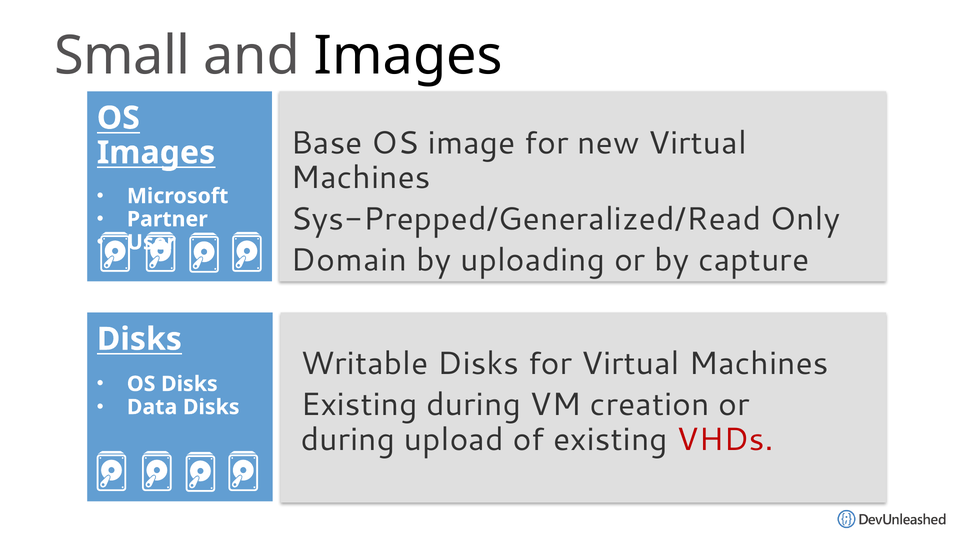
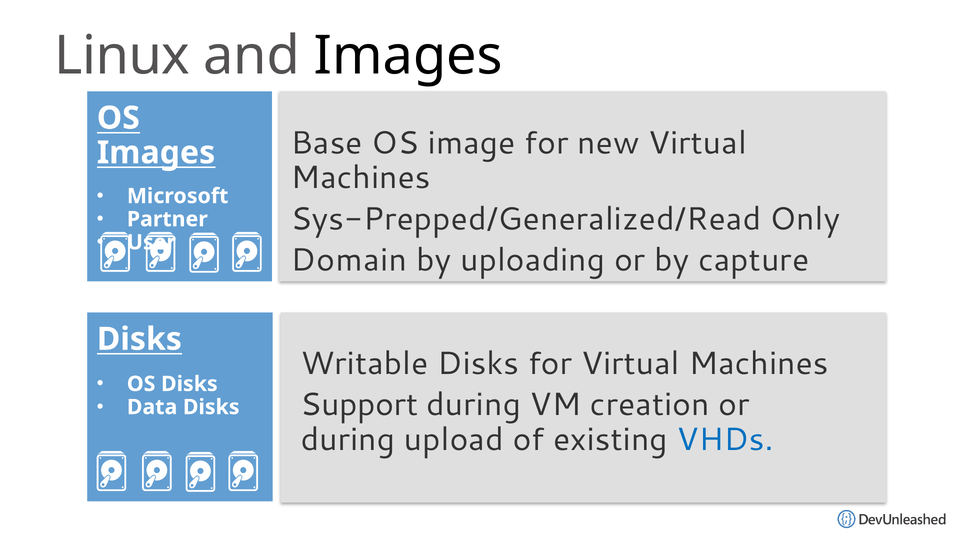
Small: Small -> Linux (122, 56)
Existing: Existing -> Support (359, 405)
VHDs colour: red -> blue (725, 439)
